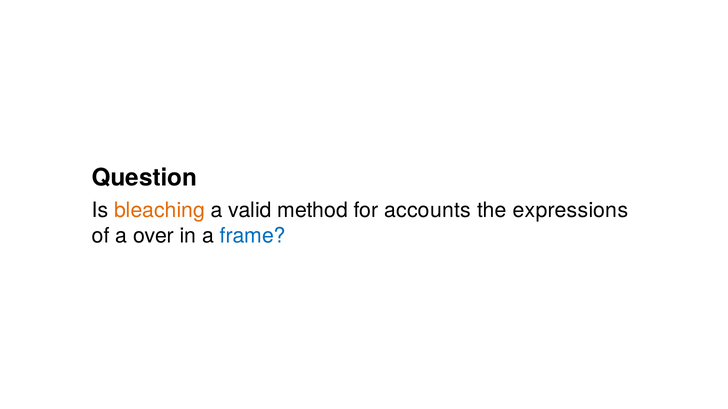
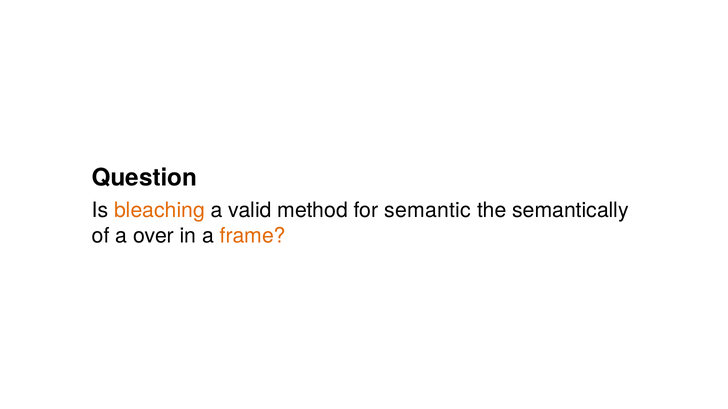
accounts: accounts -> semantic (428, 211)
expressions: expressions -> semantically (571, 211)
frame colour: blue -> orange (253, 236)
